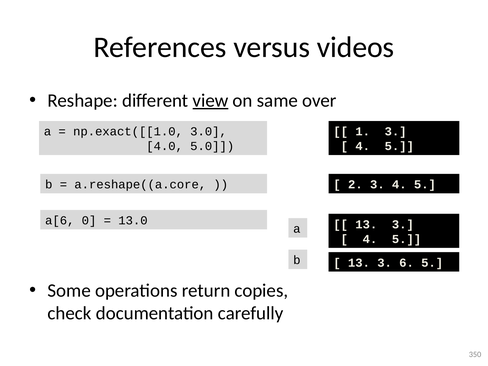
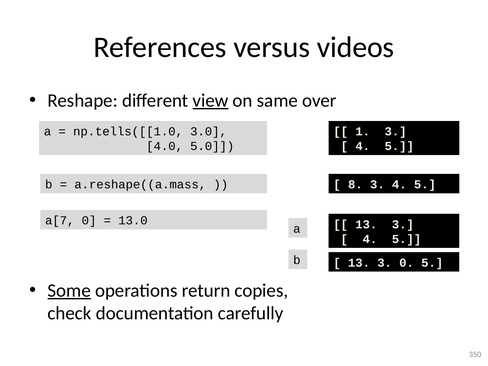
np.exact([[1.0: np.exact([[1.0 -> np.tells([[1.0 (128, 132)
a.reshape((a.core: a.reshape((a.core -> a.reshape((a.mass (140, 184)
2: 2 -> 8 (355, 184)
a[6: a[6 -> a[7 (60, 221)
3 6: 6 -> 0 (407, 263)
Some underline: none -> present (69, 290)
